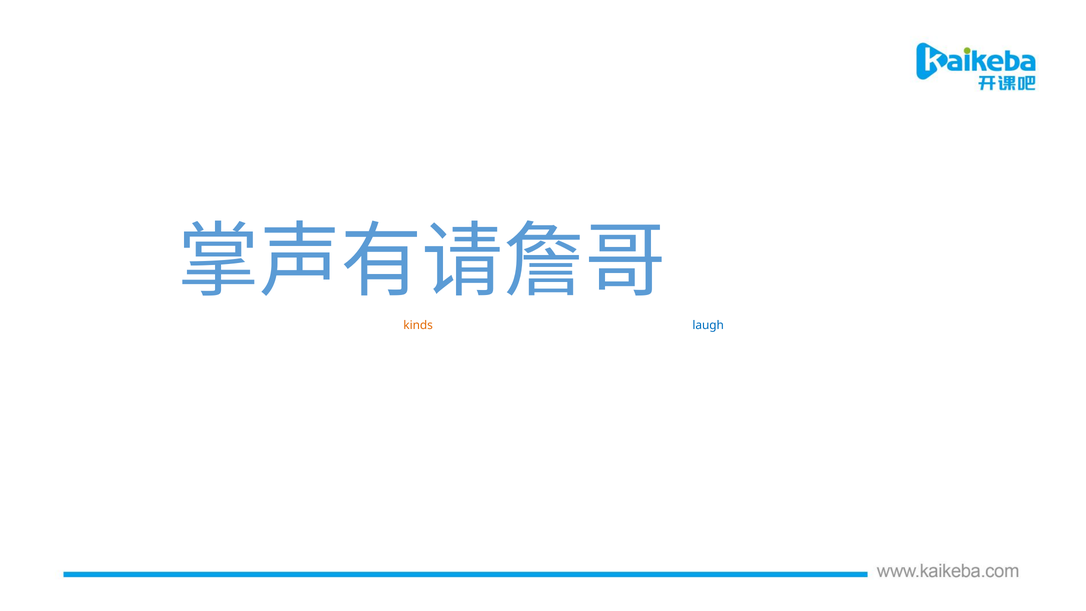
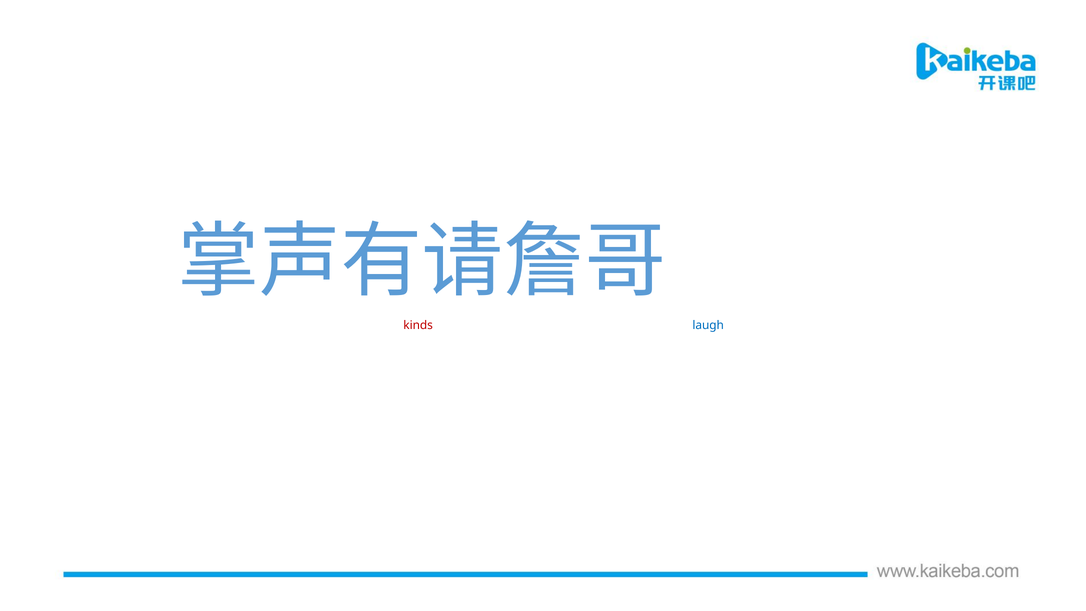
kinds colour: orange -> red (418, 325)
